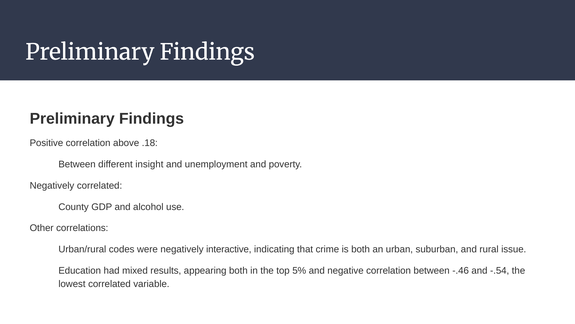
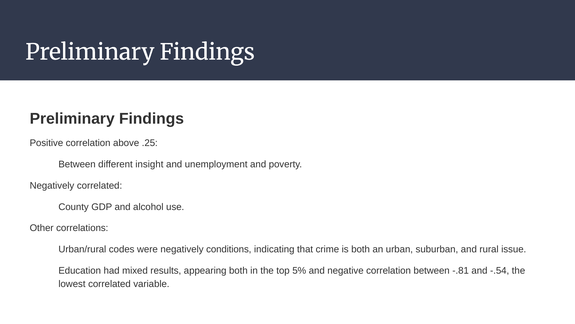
.18: .18 -> .25 (150, 143)
interactive: interactive -> conditions (229, 249)
-.46: -.46 -> -.81 (461, 270)
